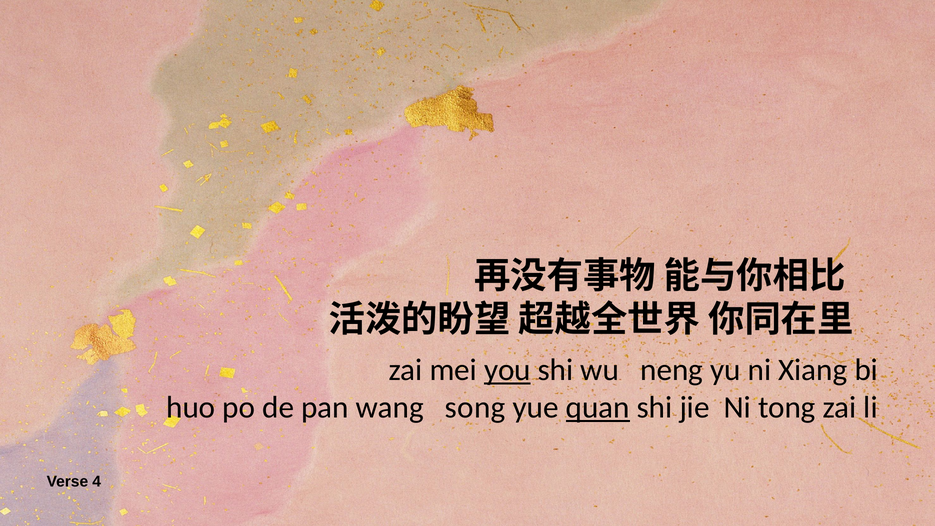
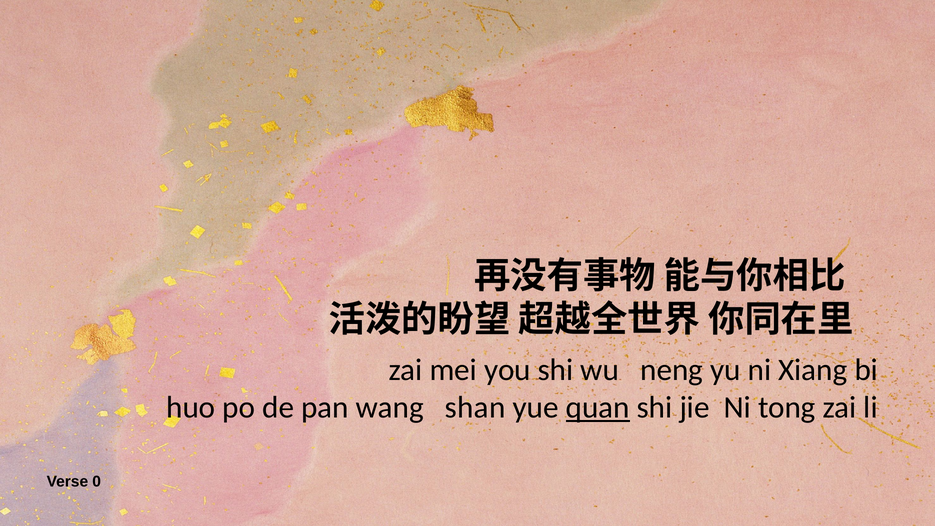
you underline: present -> none (507, 370)
song: song -> shan (475, 407)
4: 4 -> 0 (97, 482)
